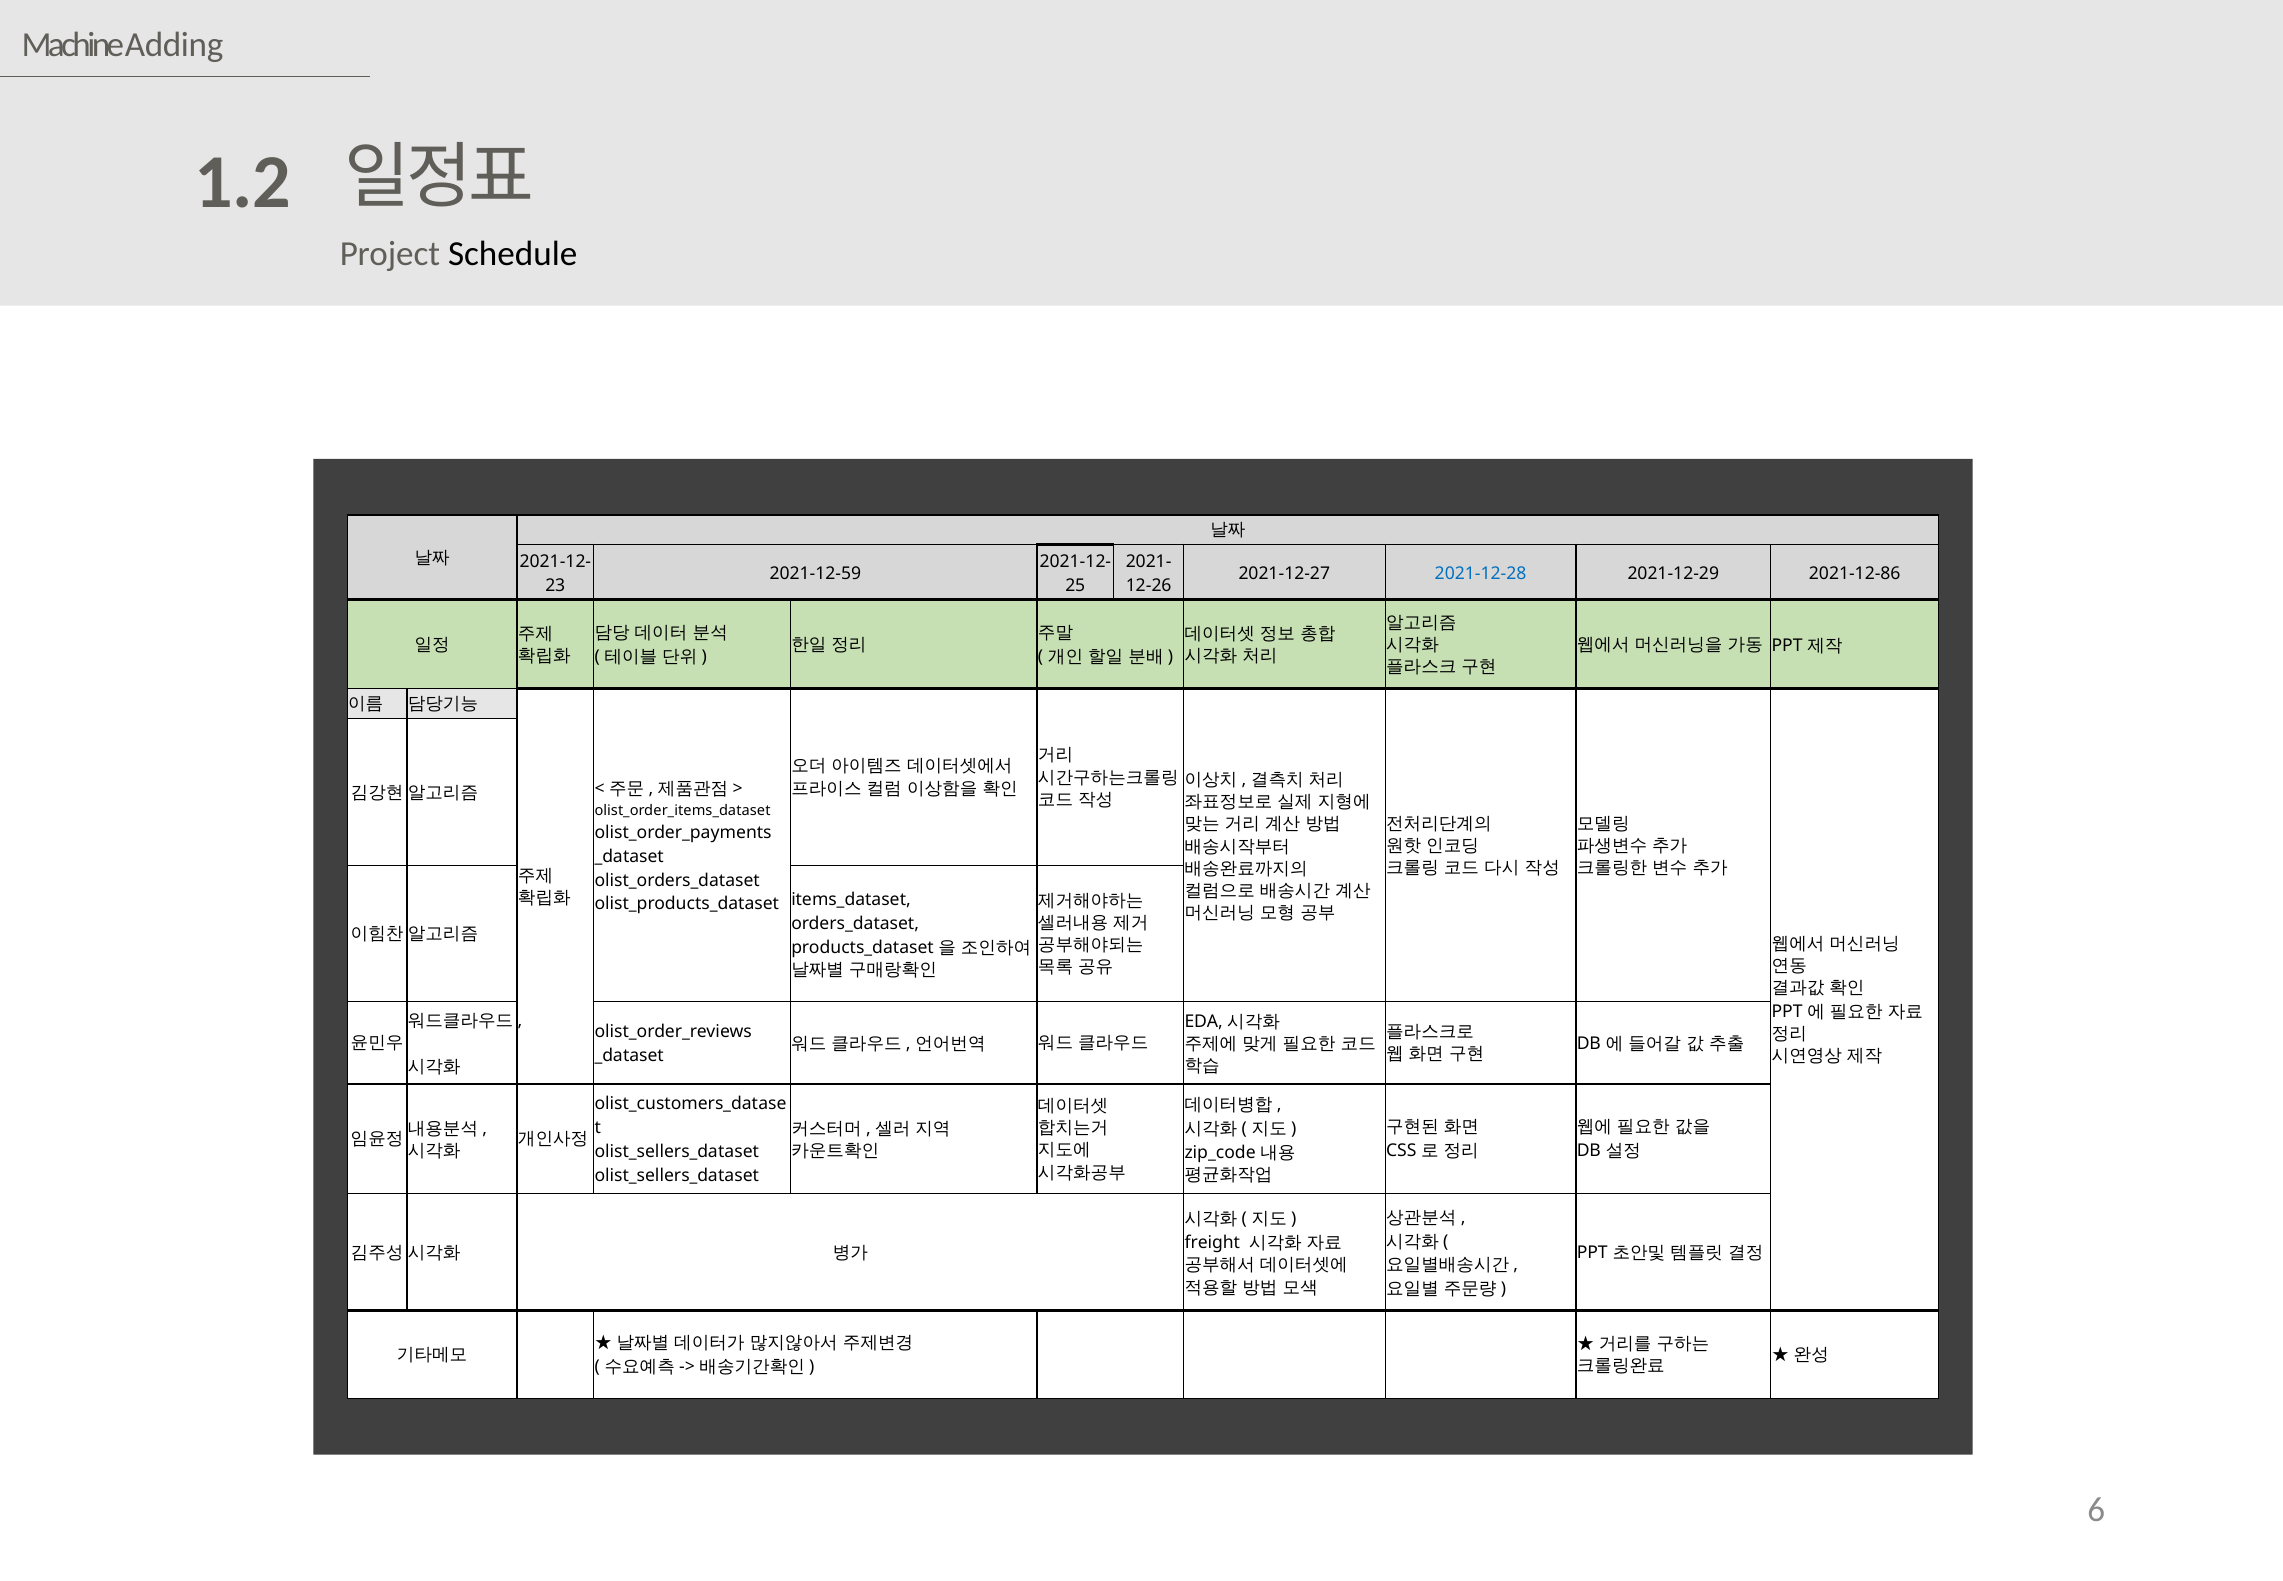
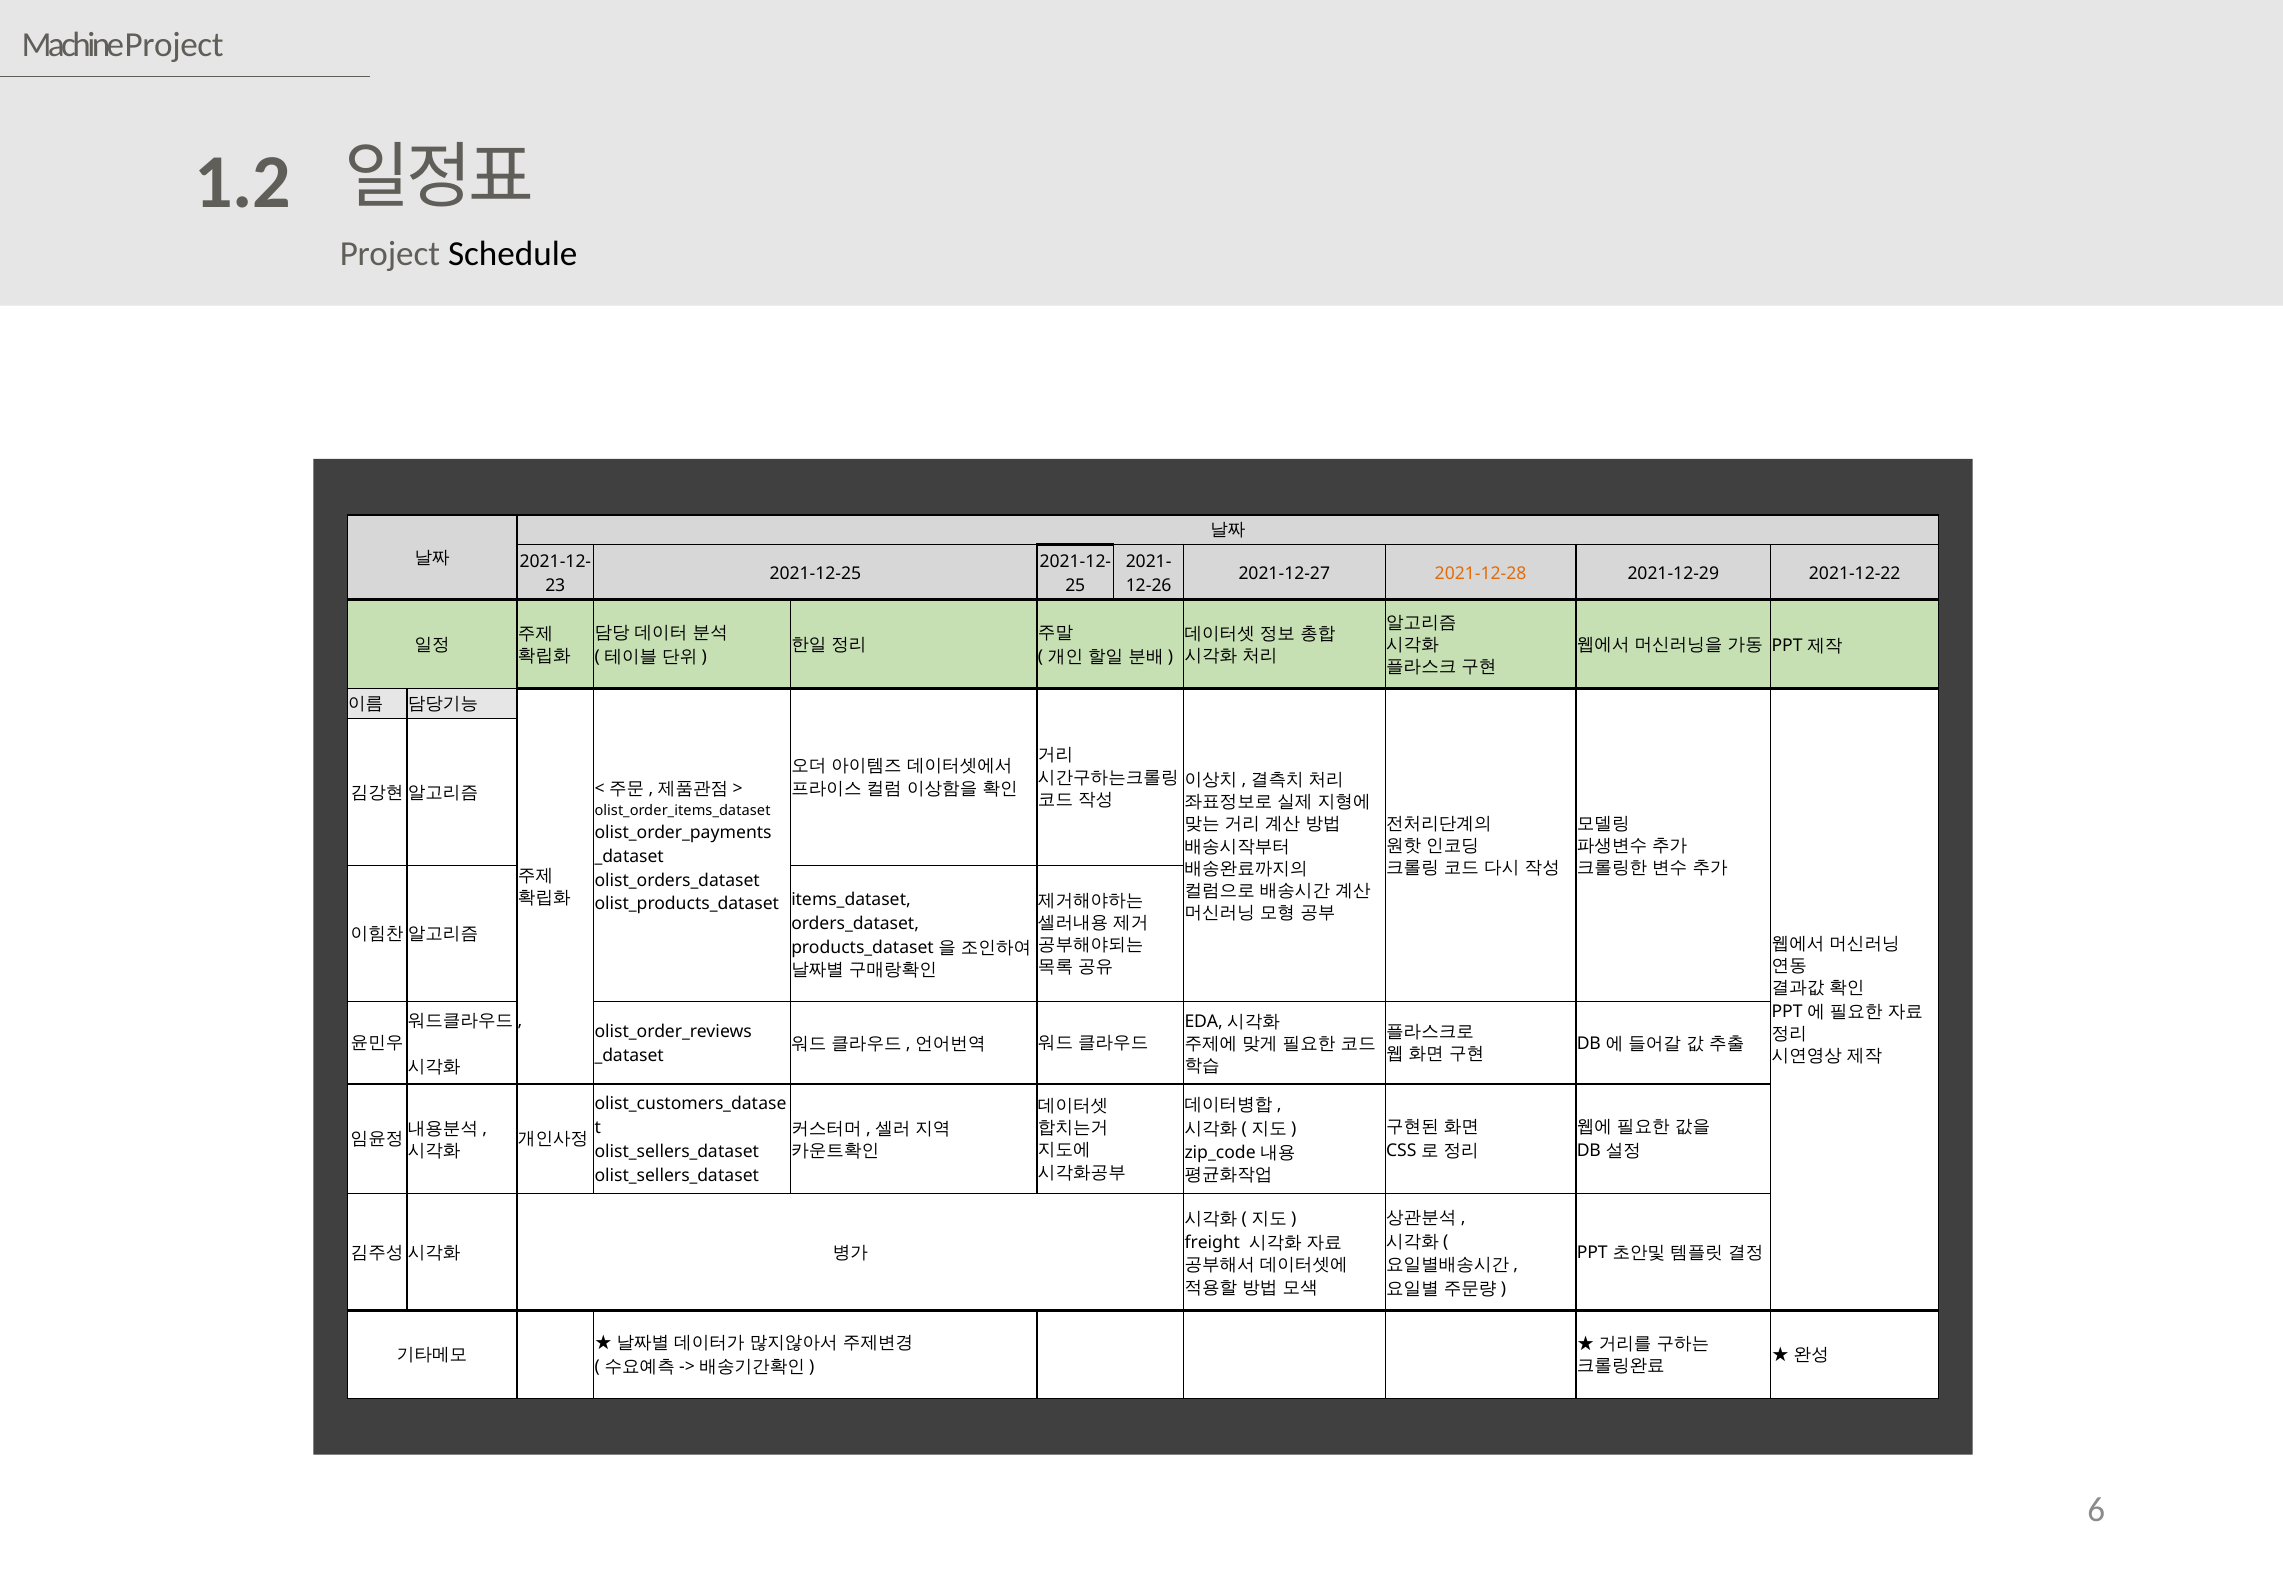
Machine Adding: Adding -> Project (174, 45)
2021-12-59: 2021-12-59 -> 2021-12-25 (815, 573)
2021-12-28 colour: blue -> orange (1481, 573)
2021-12-86: 2021-12-86 -> 2021-12-22 (1855, 573)
